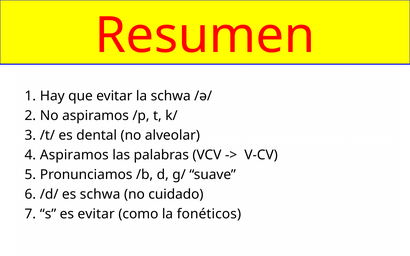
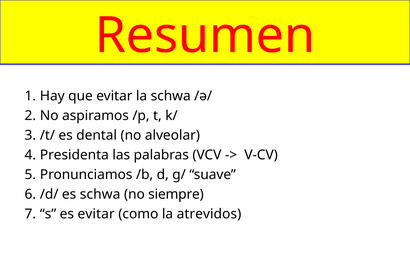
Aspiramos: Aspiramos -> Presidenta (74, 155)
cuidado: cuidado -> siempre (176, 195)
fonéticos: fonéticos -> atrevidos (209, 214)
